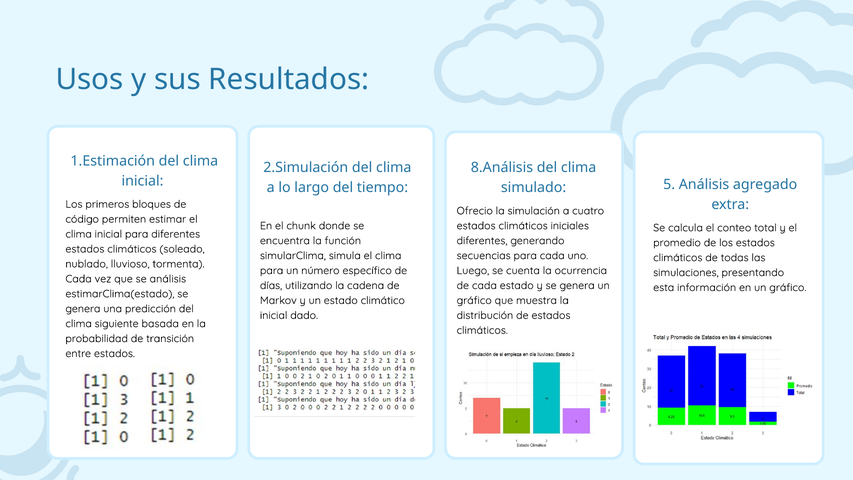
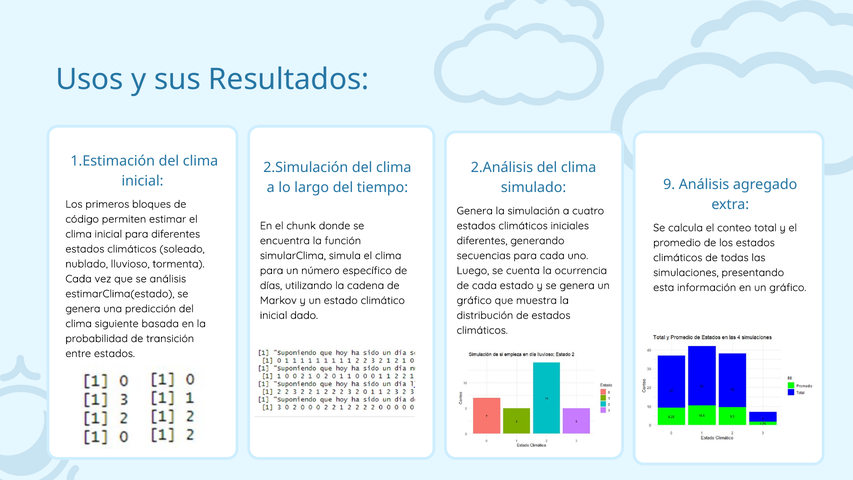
8.Análisis: 8.Análisis -> 2.Análisis (502, 168)
5: 5 -> 9 (669, 185)
Ofrecio: Ofrecio -> Genera (475, 211)
